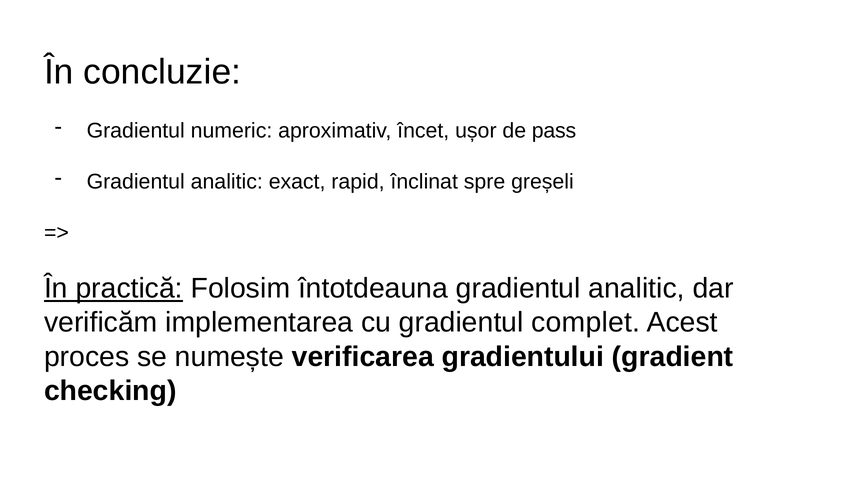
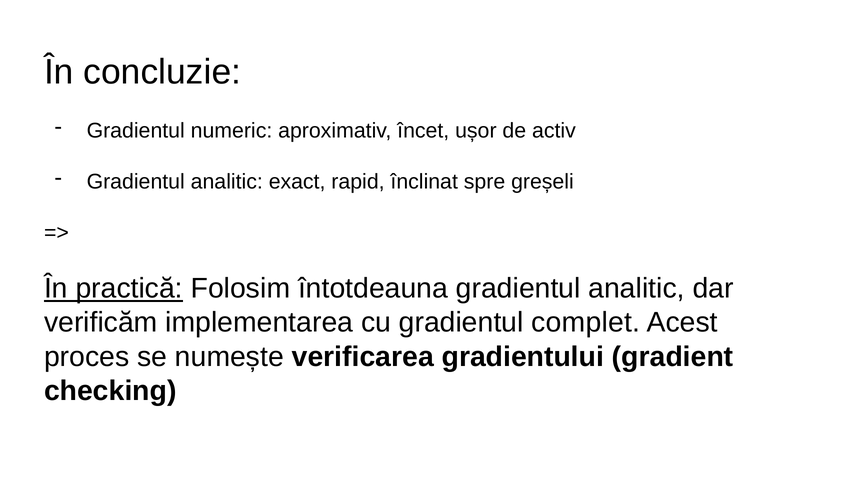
pass: pass -> activ (554, 131)
